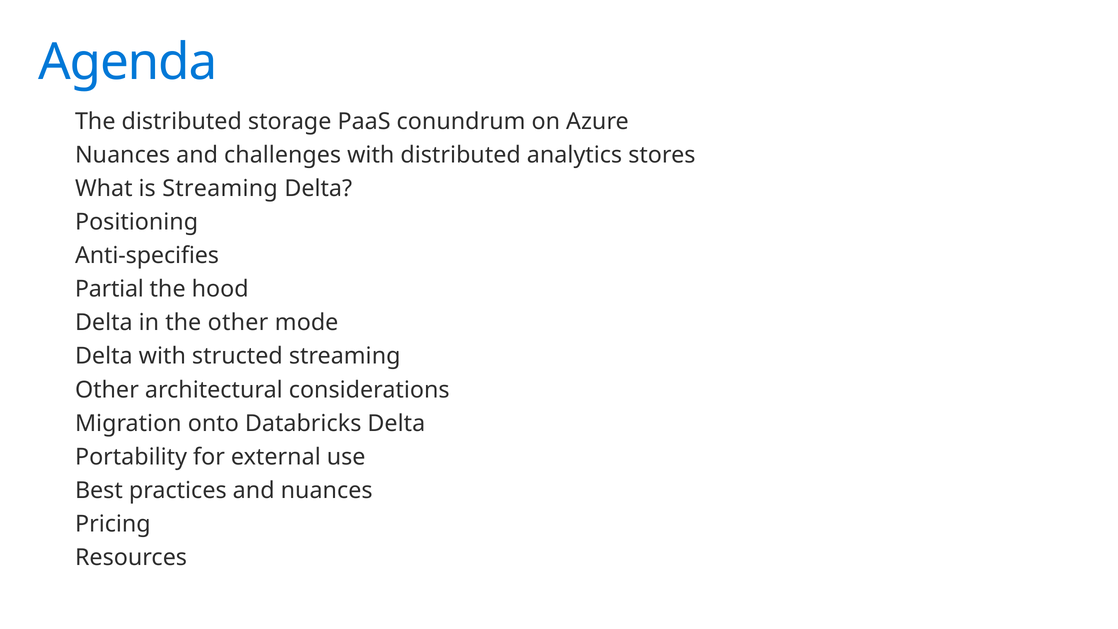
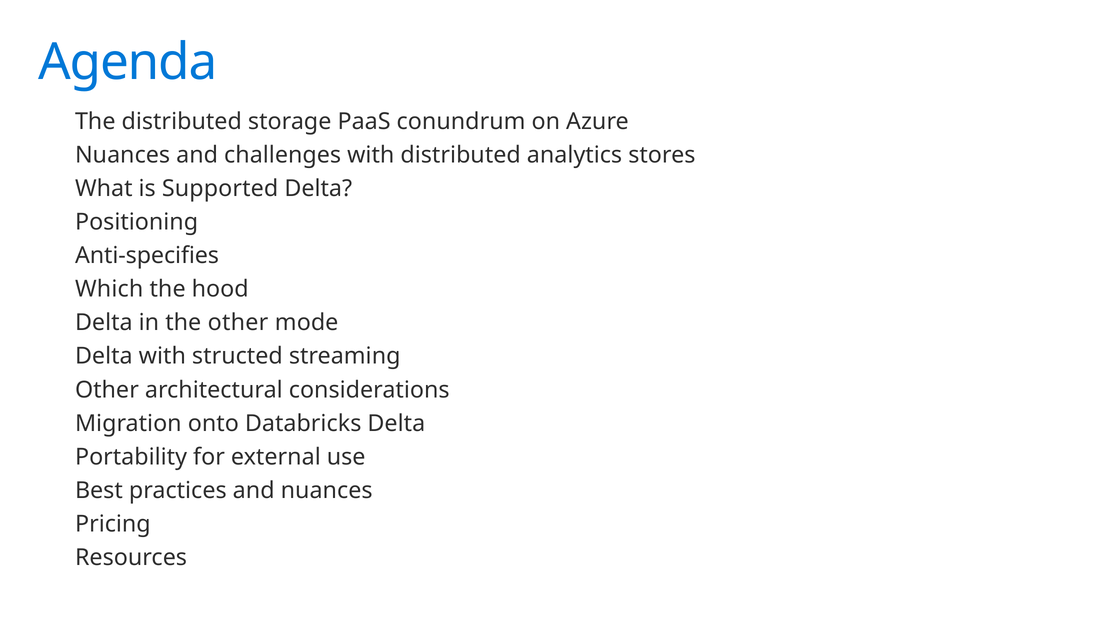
is Streaming: Streaming -> Supported (220, 188)
Partial: Partial -> Which (109, 289)
